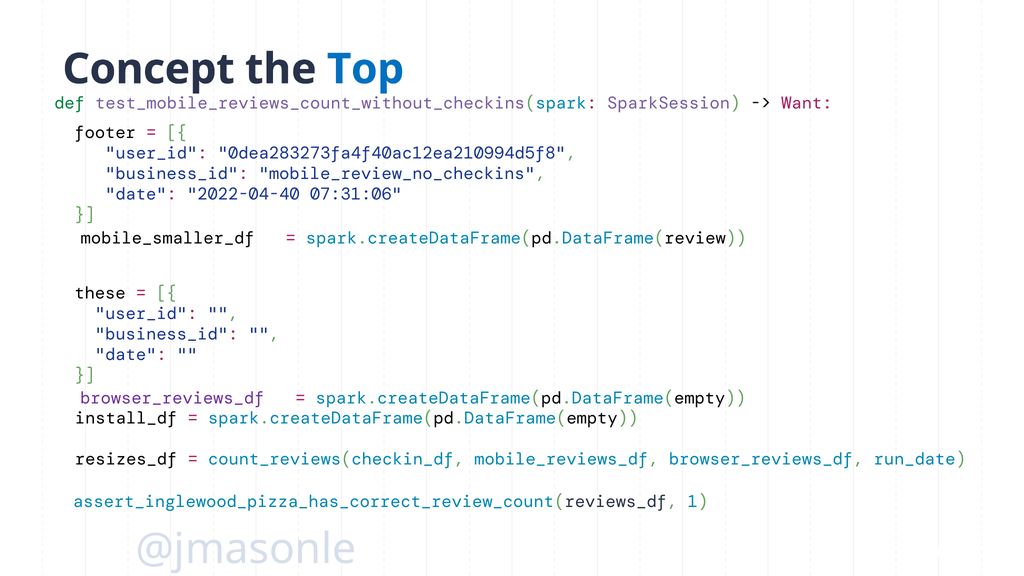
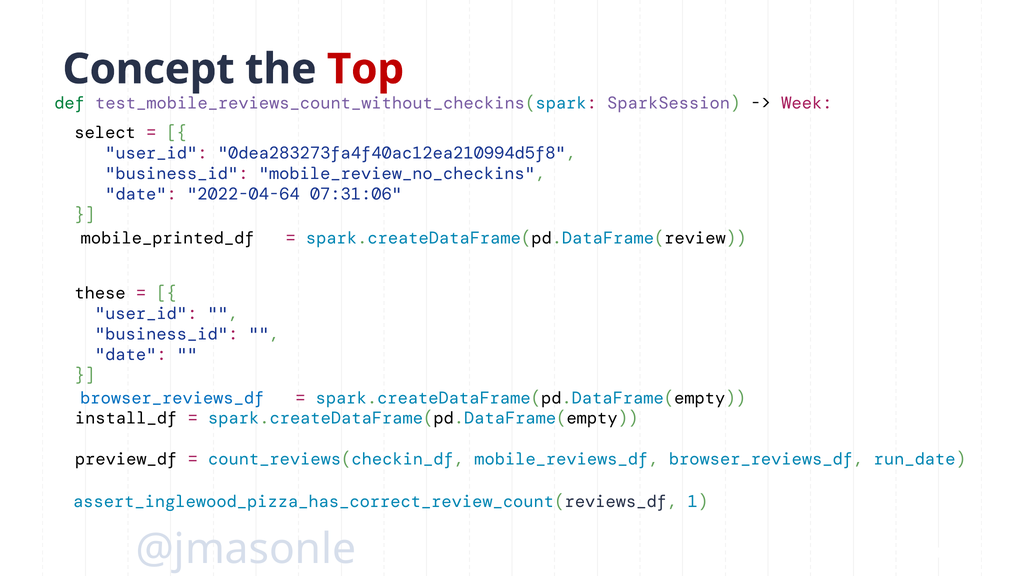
Top colour: blue -> red (366, 69)
Want: Want -> Week (807, 103)
footer: footer -> select (105, 133)
2022-04-40: 2022-04-40 -> 2022-04-64 (243, 194)
mobile_smaller_df: mobile_smaller_df -> mobile_printed_df (168, 238)
browser_reviews_df colour: purple -> blue (172, 398)
resizes_df: resizes_df -> preview_df (126, 459)
